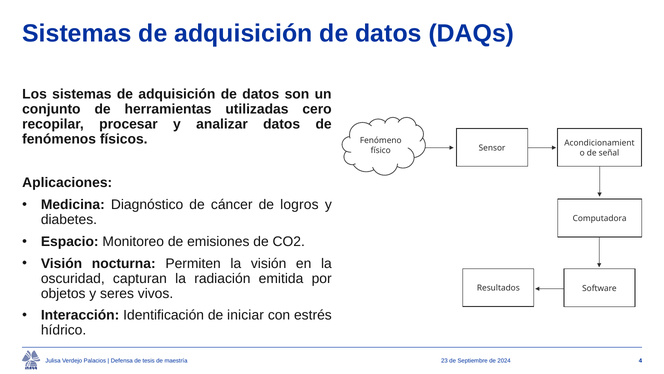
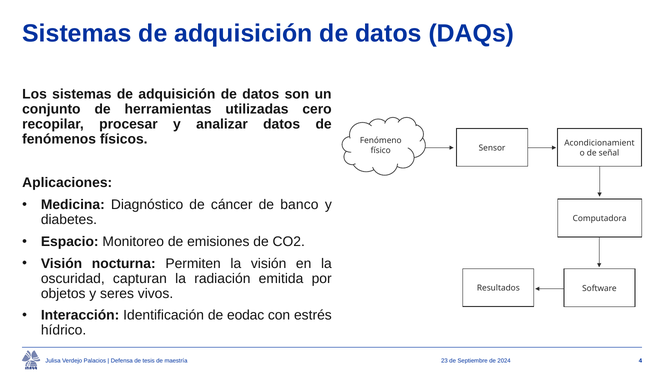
logros: logros -> banco (299, 205)
iniciar: iniciar -> eodac (246, 315)
